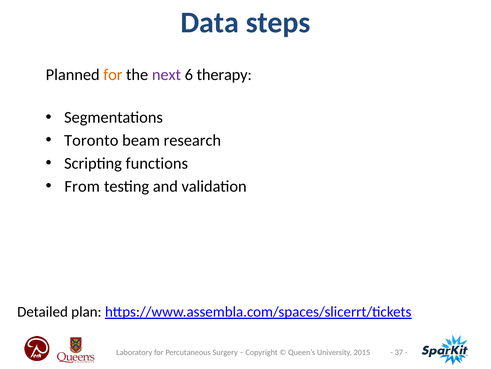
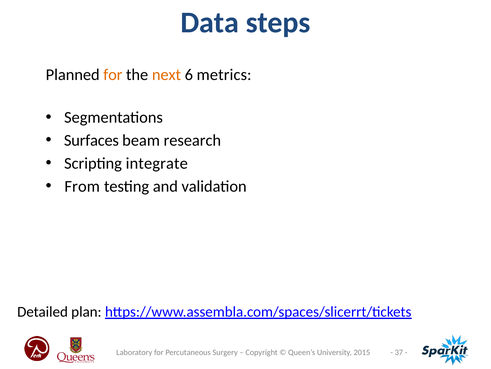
next colour: purple -> orange (166, 75)
therapy: therapy -> metrics (224, 75)
Toronto: Toronto -> Surfaces (91, 140)
functions: functions -> integrate (157, 163)
